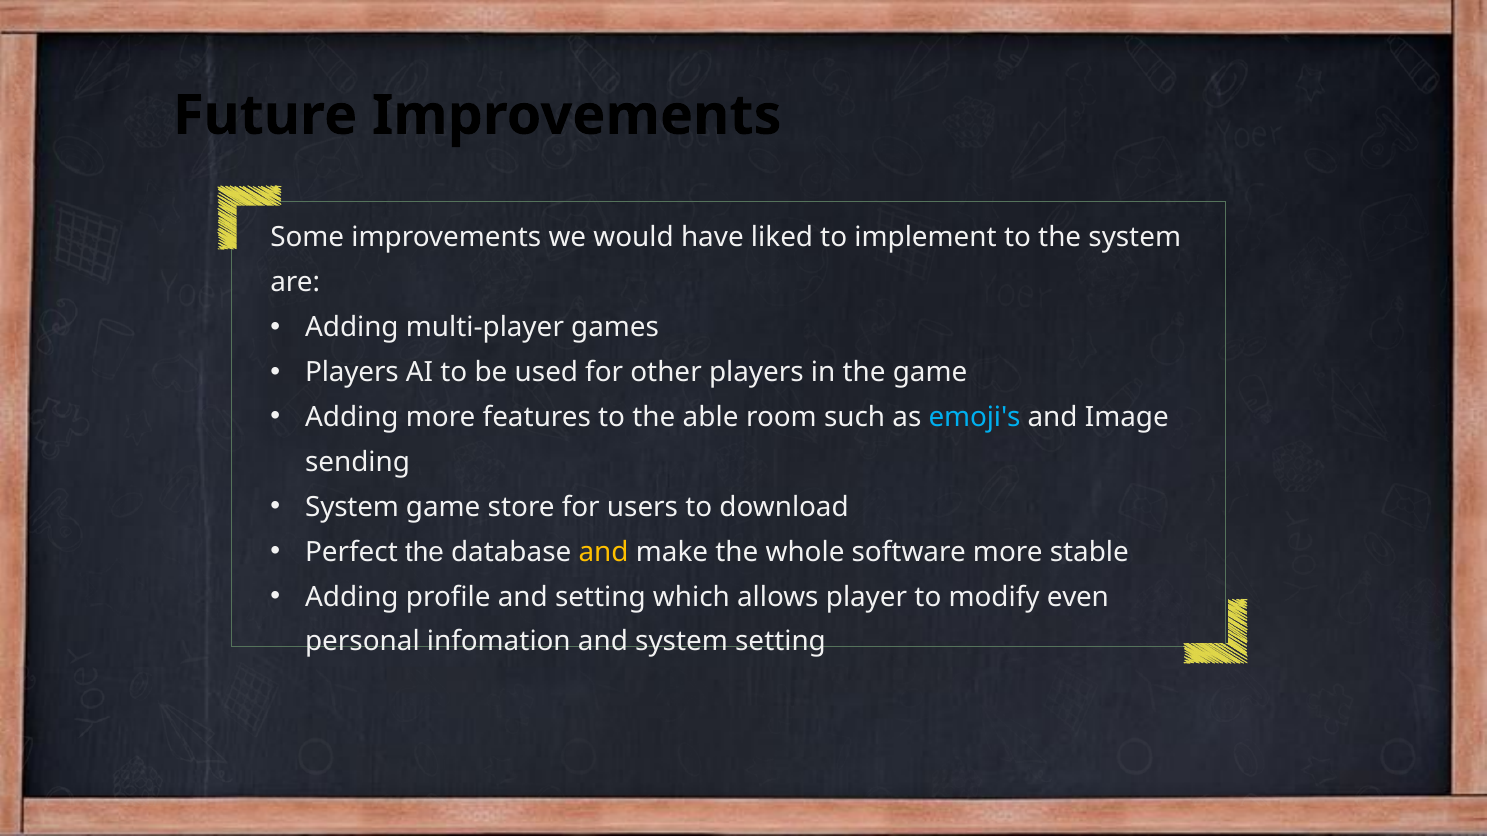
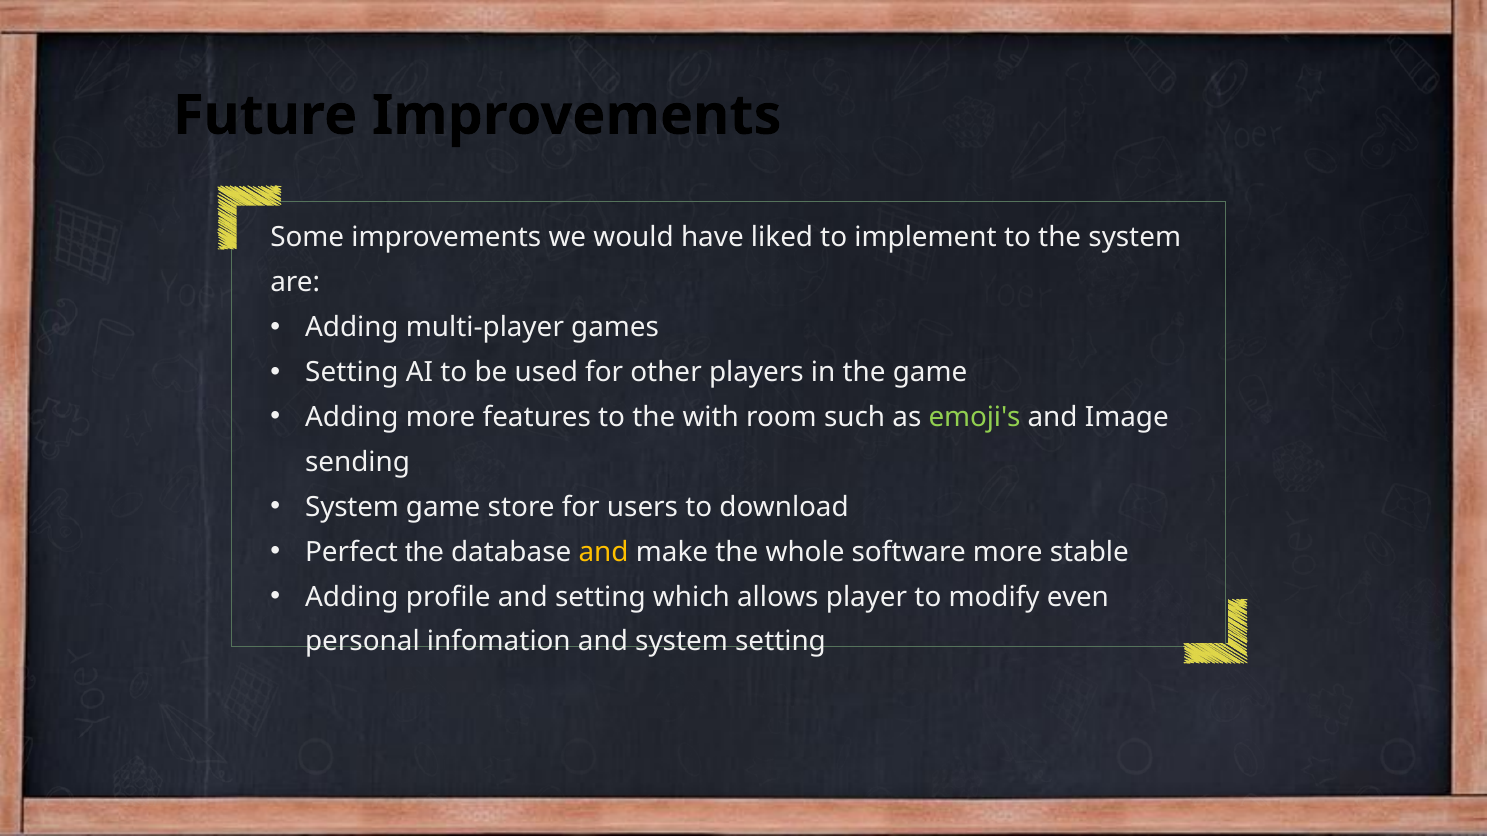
Players: Players -> Setting (352, 373)
able: able -> with (711, 417)
emoji's colour: light blue -> light green (975, 417)
